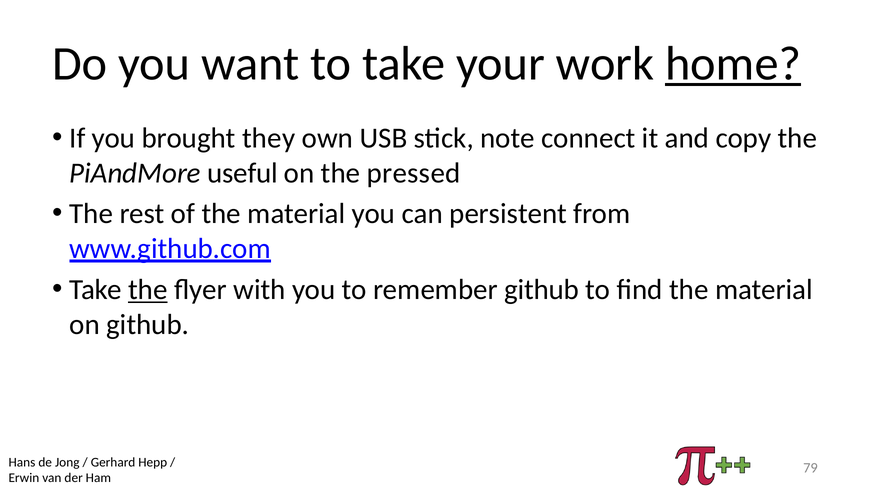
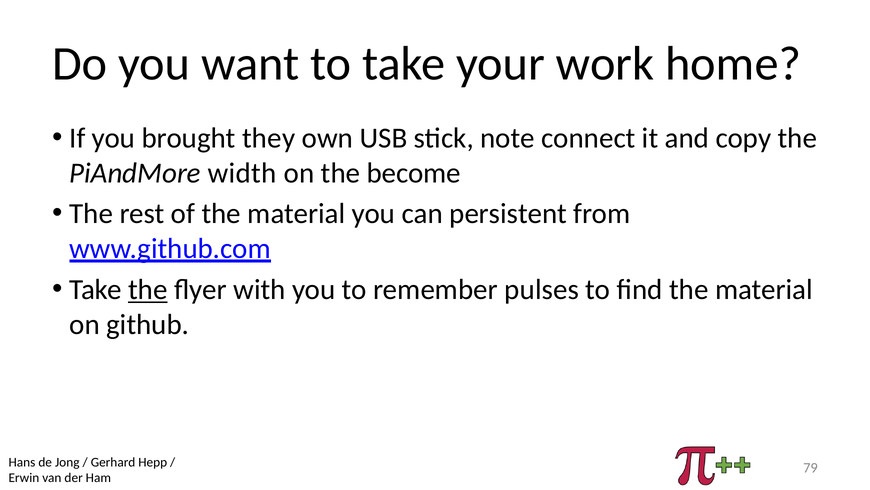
home underline: present -> none (733, 64)
useful: useful -> width (242, 173)
pressed: pressed -> become (414, 173)
remember github: github -> pulses (542, 289)
